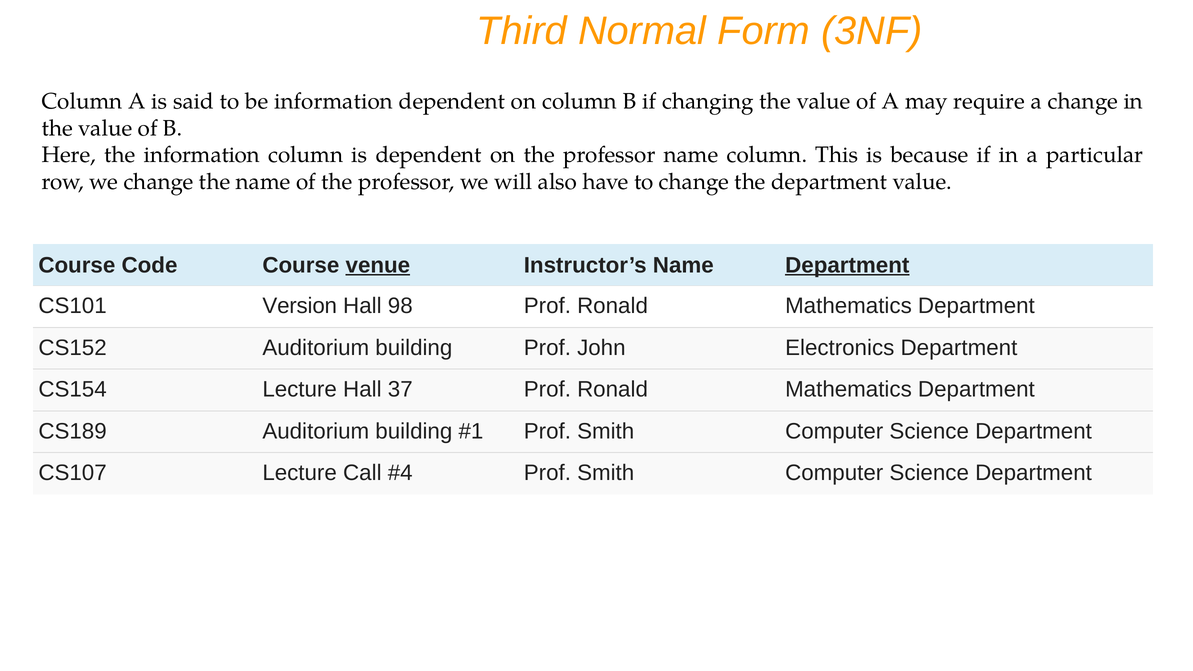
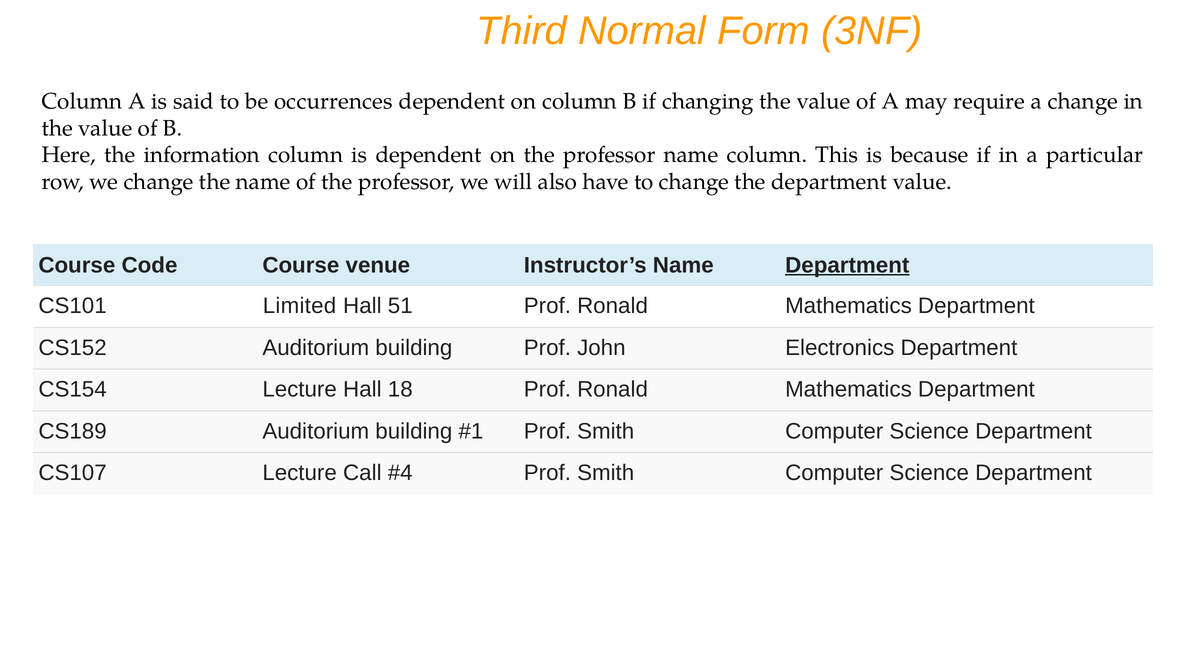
be information: information -> occurrences (333, 101)
venue underline: present -> none (378, 265)
Version: Version -> Limited (300, 306)
98: 98 -> 51 (400, 306)
37: 37 -> 18 (400, 390)
